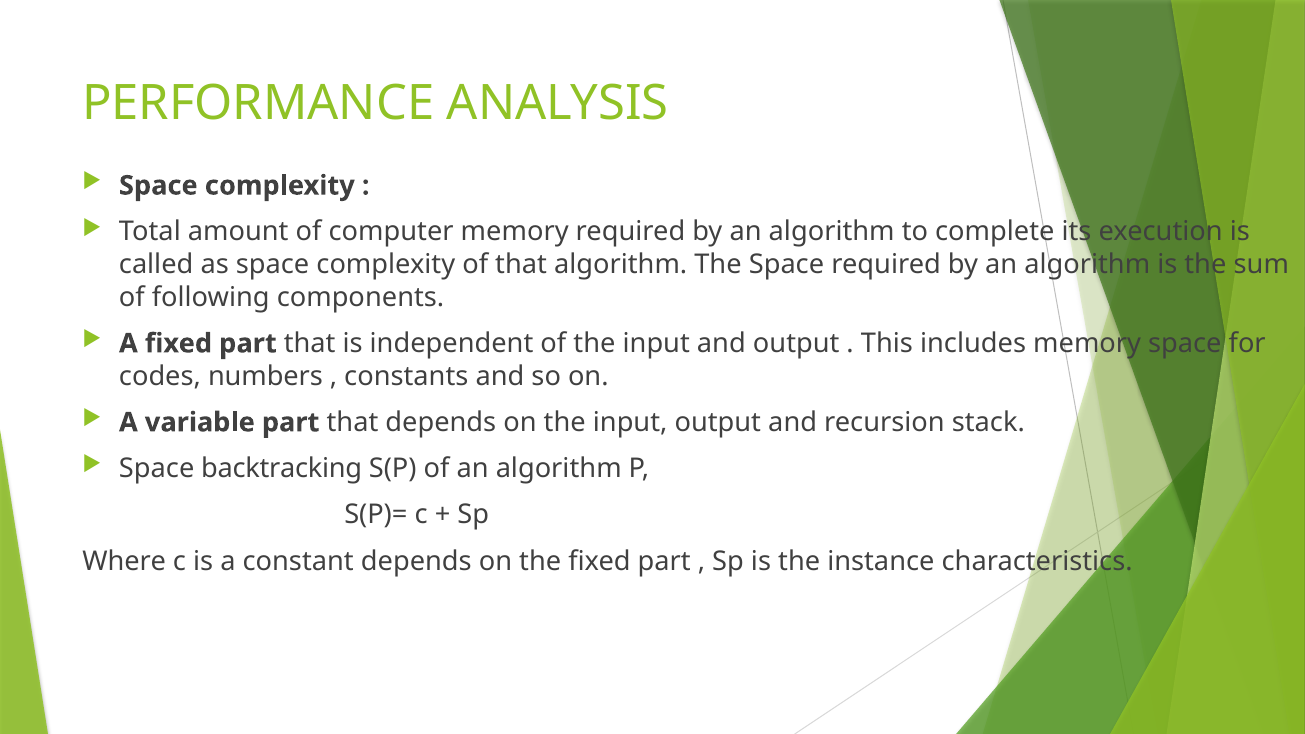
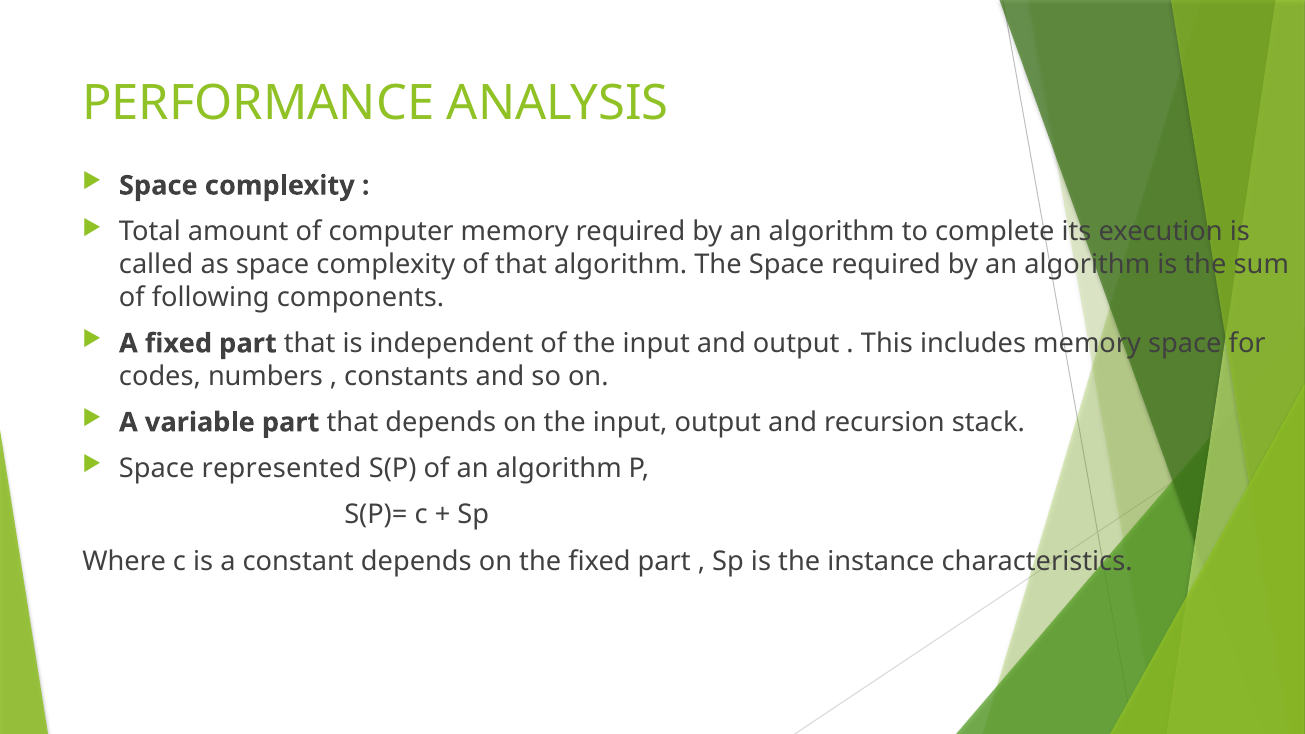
backtracking: backtracking -> represented (281, 469)
